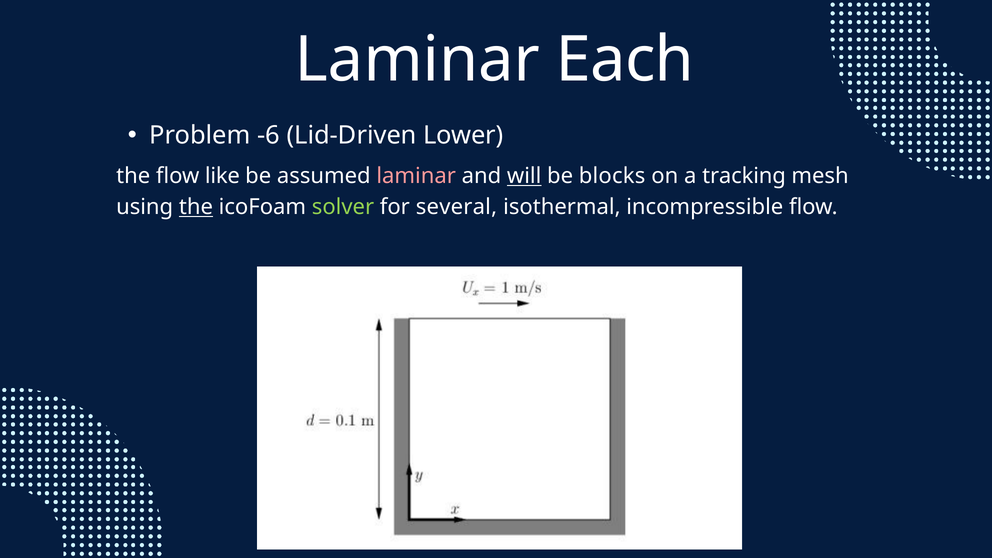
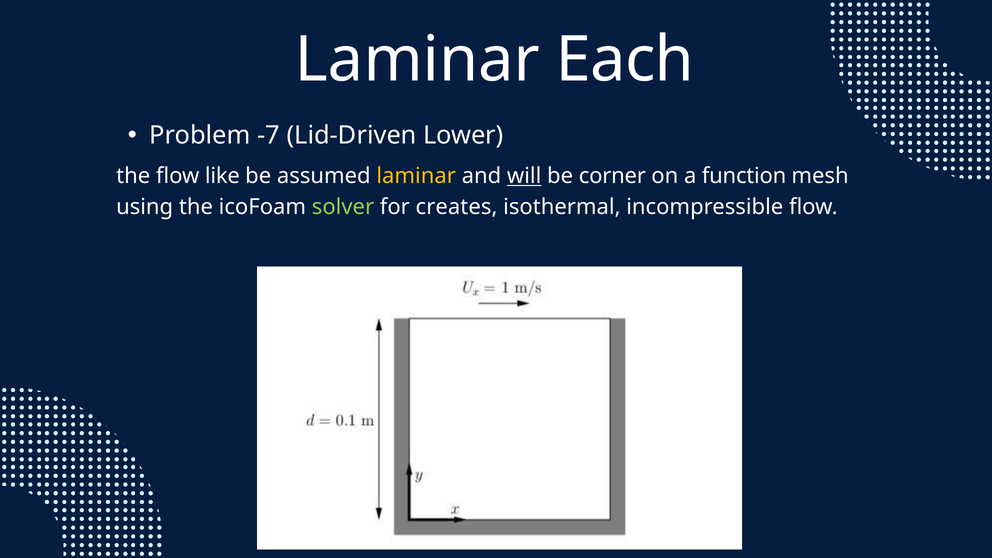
-6: -6 -> -7 (269, 136)
laminar colour: pink -> yellow (416, 176)
blocks: blocks -> corner (612, 176)
tracking: tracking -> function (744, 176)
the underline: present -> none (196, 207)
several: several -> creates (457, 207)
